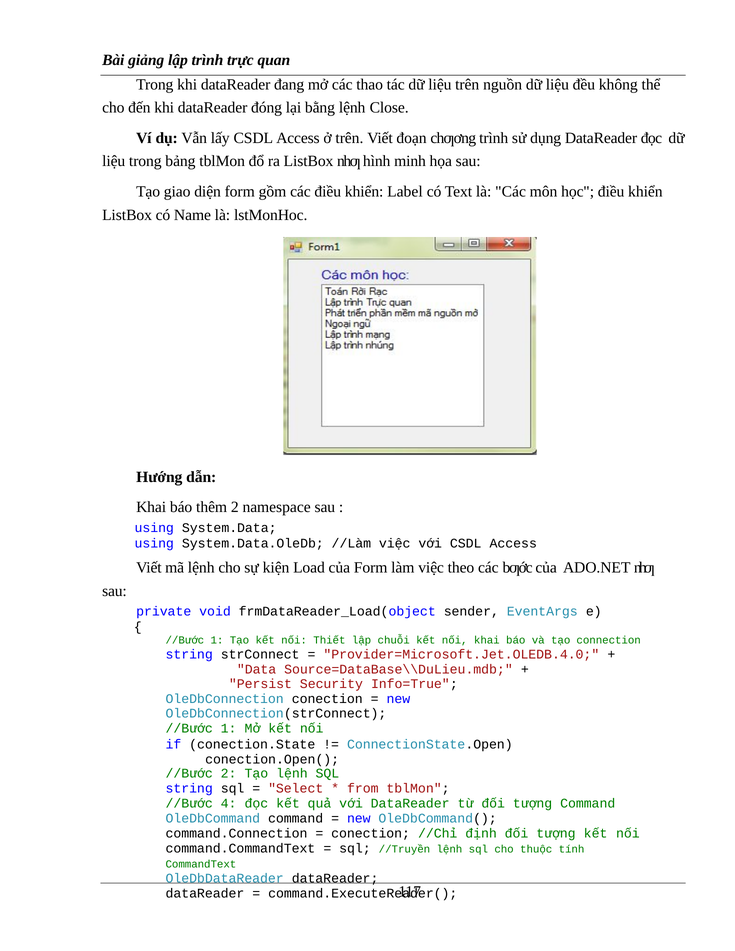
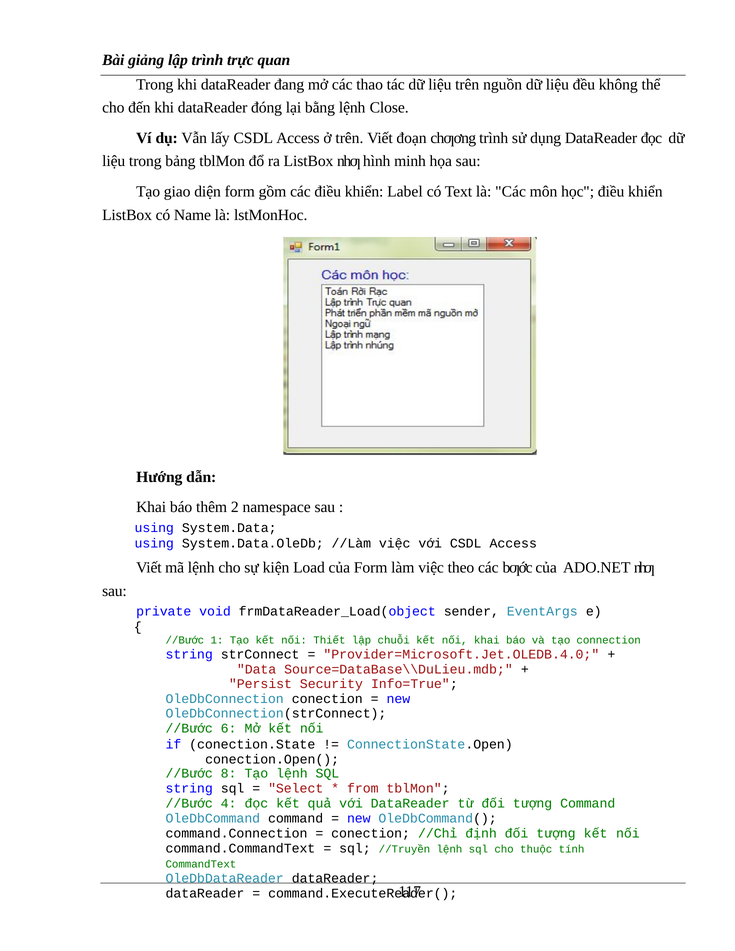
1: 1 -> 6 (229, 729)
//Bước 2: 2 -> 8 (229, 774)
